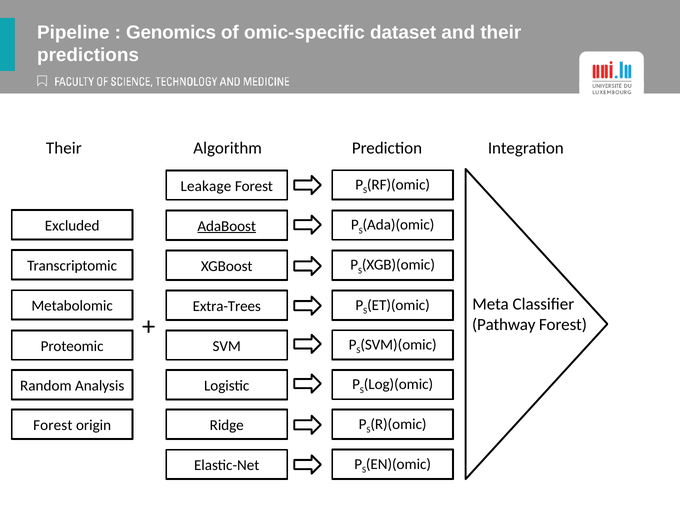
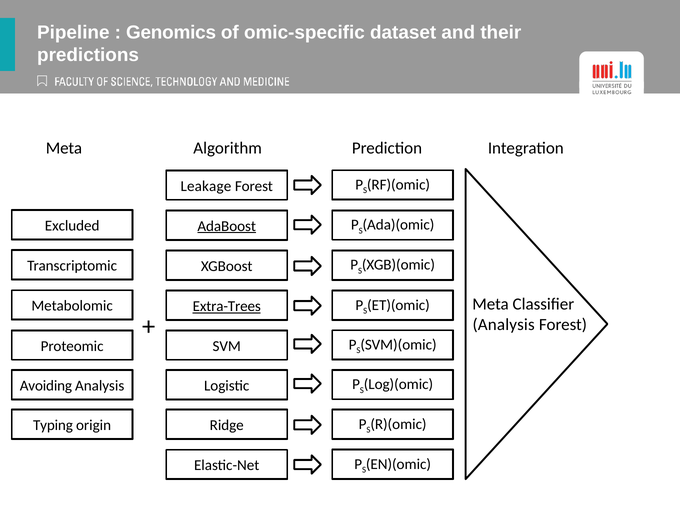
Their: Their -> Meta (64, 148)
Extra-Trees underline: none -> present (227, 306)
Pathway: Pathway -> Analysis (504, 325)
Random: Random -> Avoiding (46, 386)
Forest: Forest -> Typing (53, 425)
